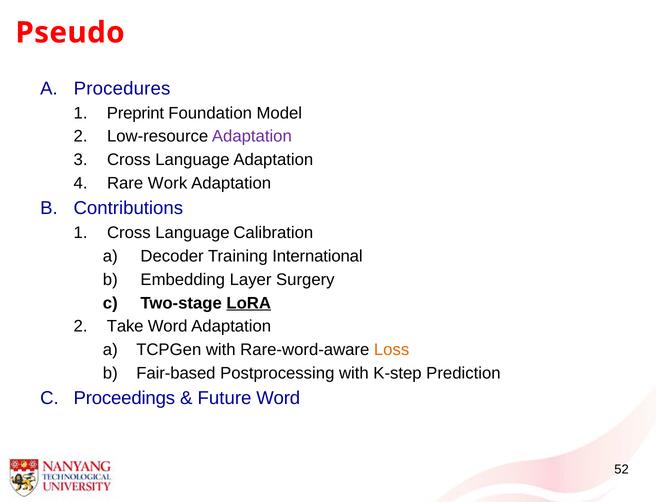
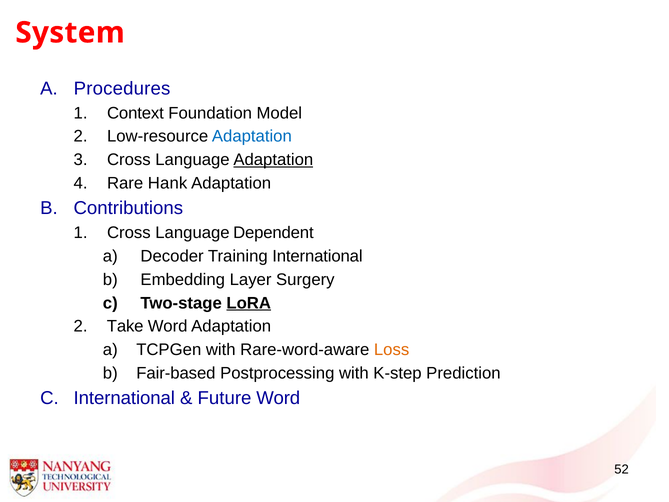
Pseudo: Pseudo -> System (70, 33)
Preprint: Preprint -> Context (135, 113)
Adaptation colour: purple -> blue (252, 136)
Adaptation underline: none -> present (273, 160)
Work: Work -> Hank (168, 183)
Calibration: Calibration -> Dependent (273, 233)
Proceedings: Proceedings -> International (124, 398)
